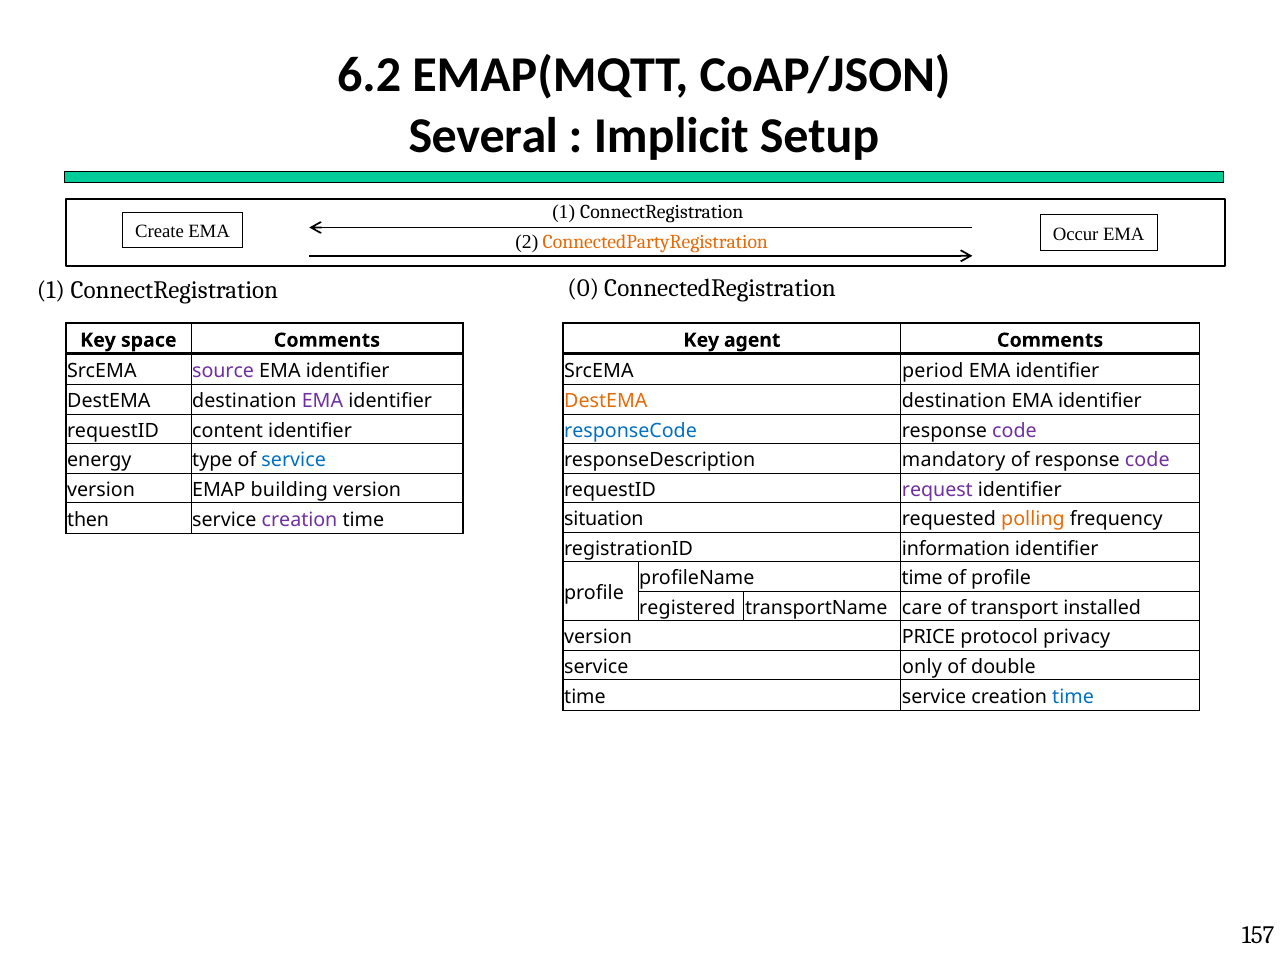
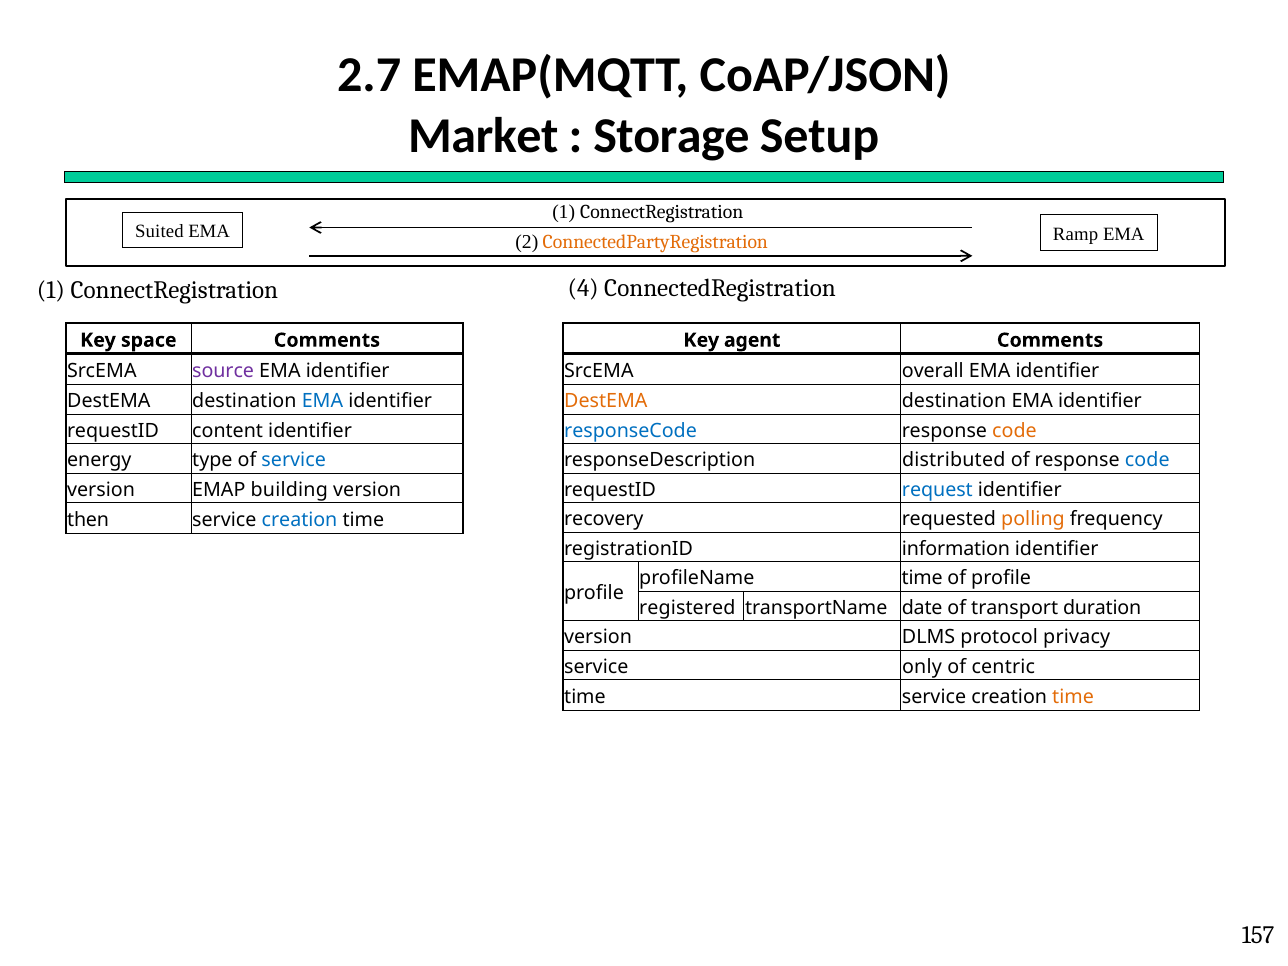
6.2: 6.2 -> 2.7 (369, 75)
Several: Several -> Market (483, 135)
Implicit: Implicit -> Storage (671, 135)
Create: Create -> Suited (159, 231)
Occur: Occur -> Ramp (1076, 234)
0: 0 -> 4 (583, 289)
period: period -> overall (933, 371)
EMA colour: purple -> blue (322, 401)
code colour: purple -> orange (1015, 431)
mandatory: mandatory -> distributed (954, 460)
code colour: purple -> blue (1147, 460)
request colour: purple -> blue (937, 490)
situation: situation -> recovery (604, 519)
creation colour: purple -> blue (300, 520)
care: care -> date (922, 608)
installed: installed -> duration (1102, 608)
PRICE: PRICE -> DLMS (929, 637)
double: double -> centric (1003, 667)
time colour: blue -> orange (1073, 697)
